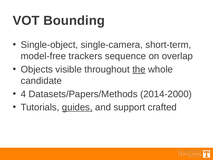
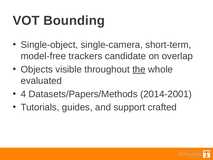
sequence: sequence -> candidate (126, 56)
candidate: candidate -> evaluated (41, 81)
2014-2000: 2014-2000 -> 2014-2001 (166, 94)
guides underline: present -> none (77, 107)
